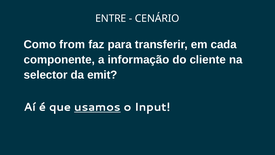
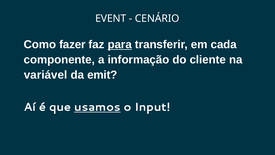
ENTRE: ENTRE -> EVENT (111, 18)
from: from -> fazer (72, 44)
para underline: none -> present (120, 44)
selector: selector -> variável (46, 75)
